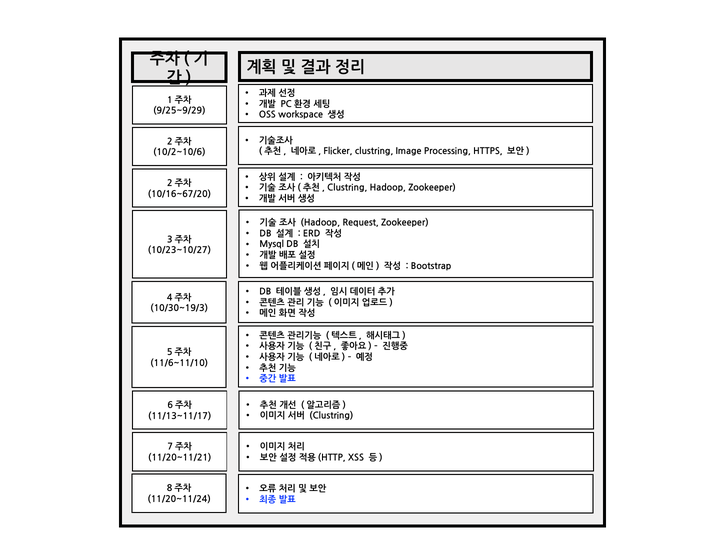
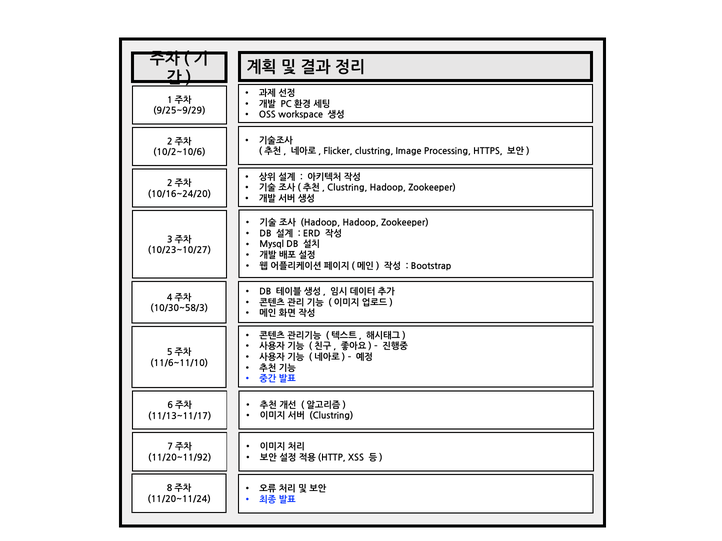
10/16~67/20: 10/16~67/20 -> 10/16~24/20 (179, 194)
Hadoop Request: Request -> Hadoop (361, 223)
10/30~19/3: 10/30~19/3 -> 10/30~58/3 (179, 309)
11/20~11/21: 11/20~11/21 -> 11/20~11/92 (180, 458)
